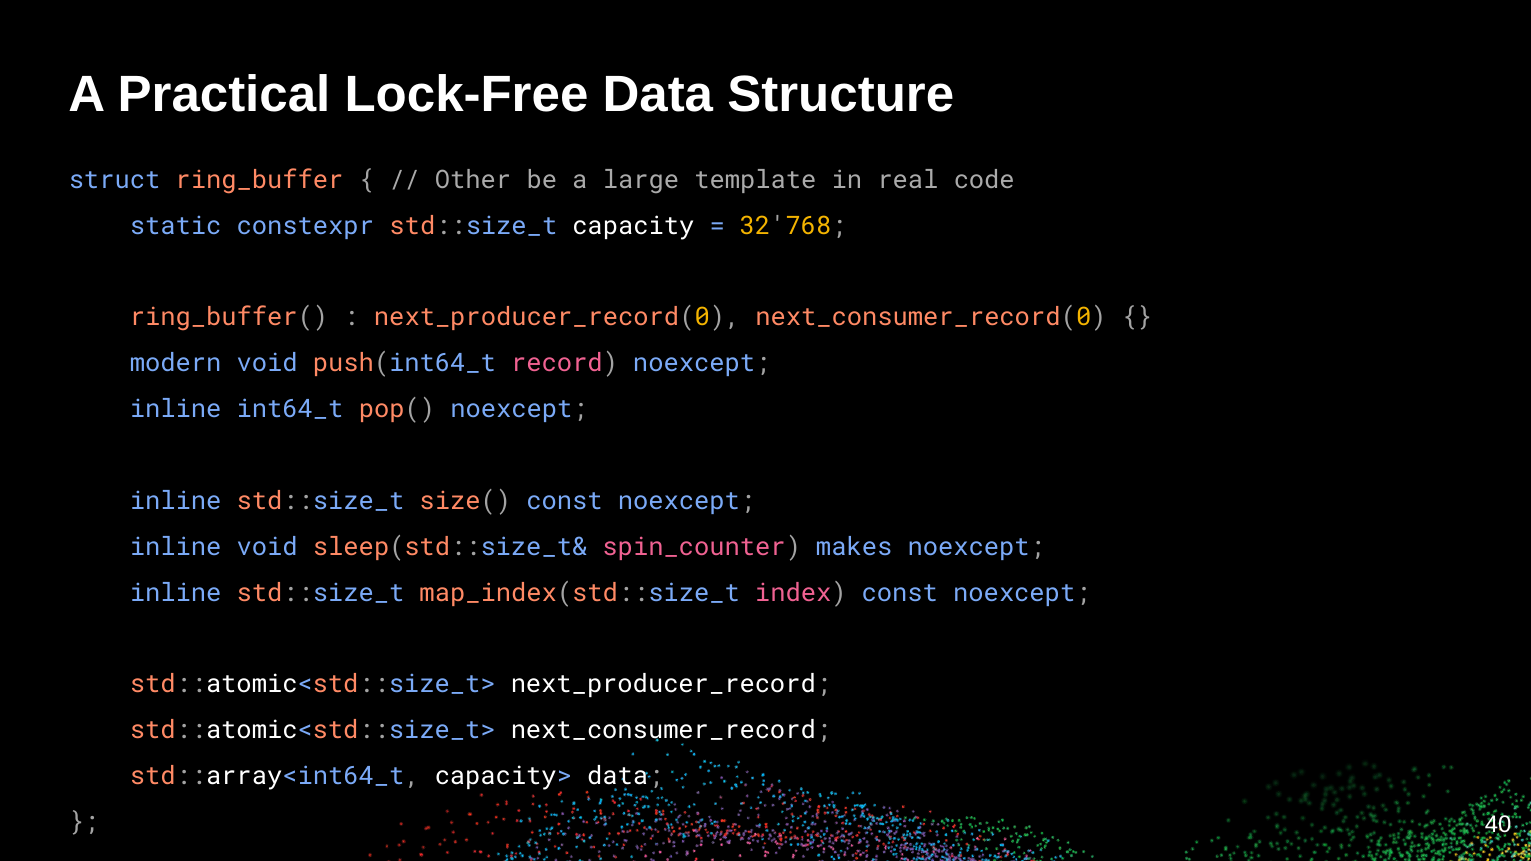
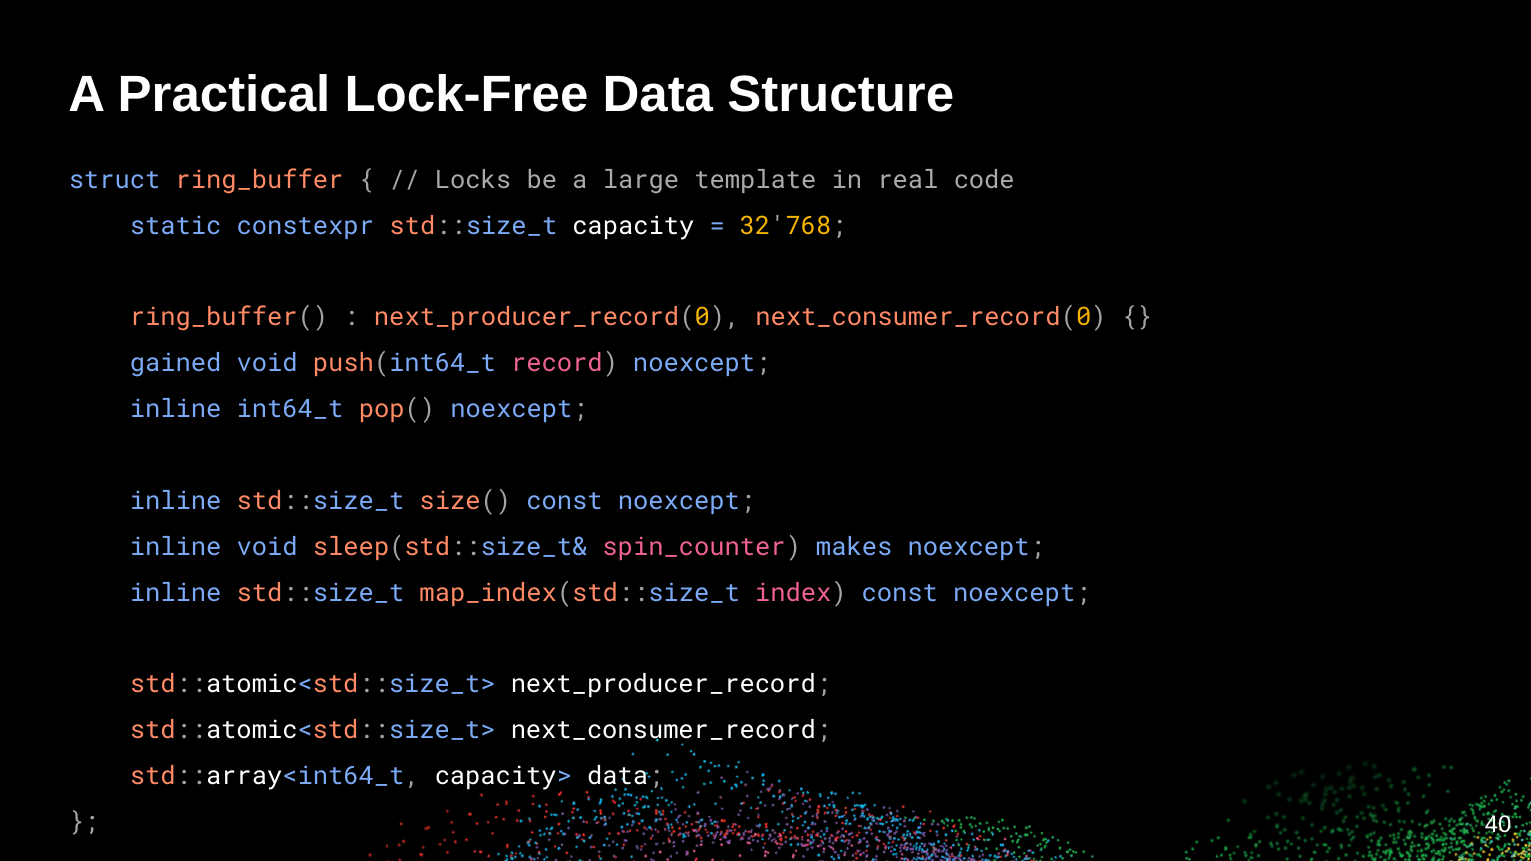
Other: Other -> Locks (473, 180)
modern: modern -> gained (176, 363)
